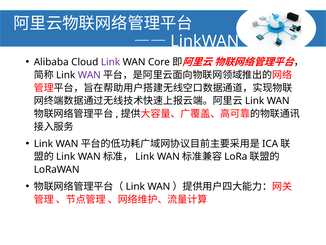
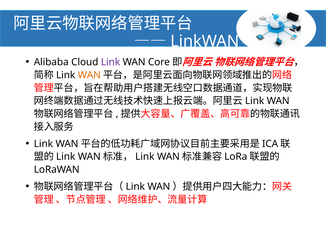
WAN colour: purple -> orange (89, 75)
